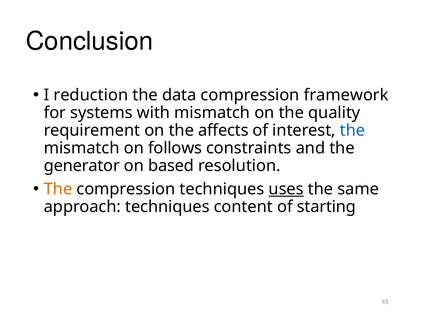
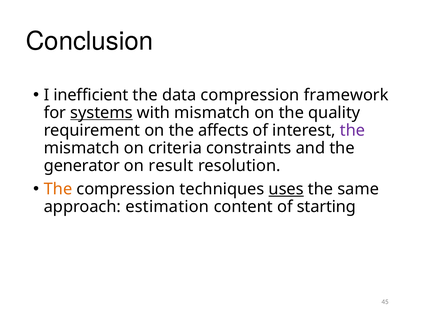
reduction: reduction -> inefficient (91, 95)
systems underline: none -> present (101, 113)
the colour: blue -> purple (353, 130)
follows: follows -> criteria (175, 148)
based: based -> result (171, 166)
approach techniques: techniques -> estimation (167, 207)
